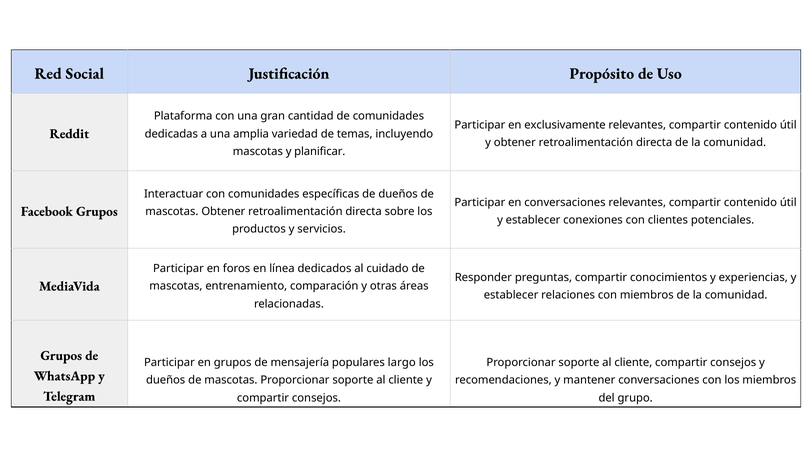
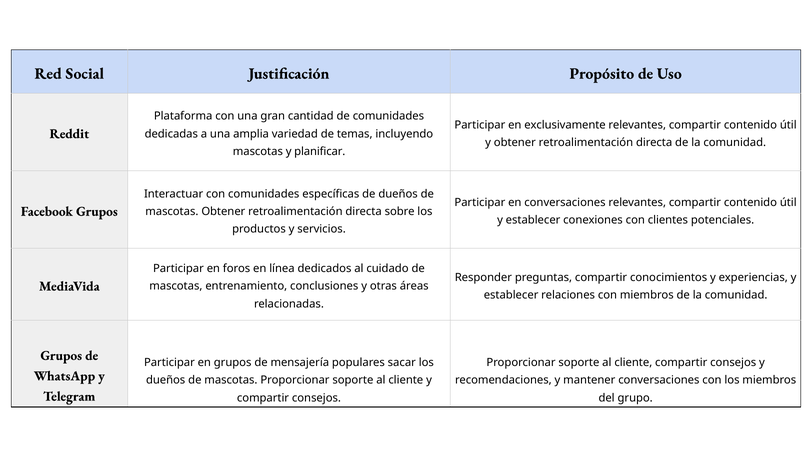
comparación: comparación -> conclusiones (324, 286)
largo: largo -> sacar (402, 362)
